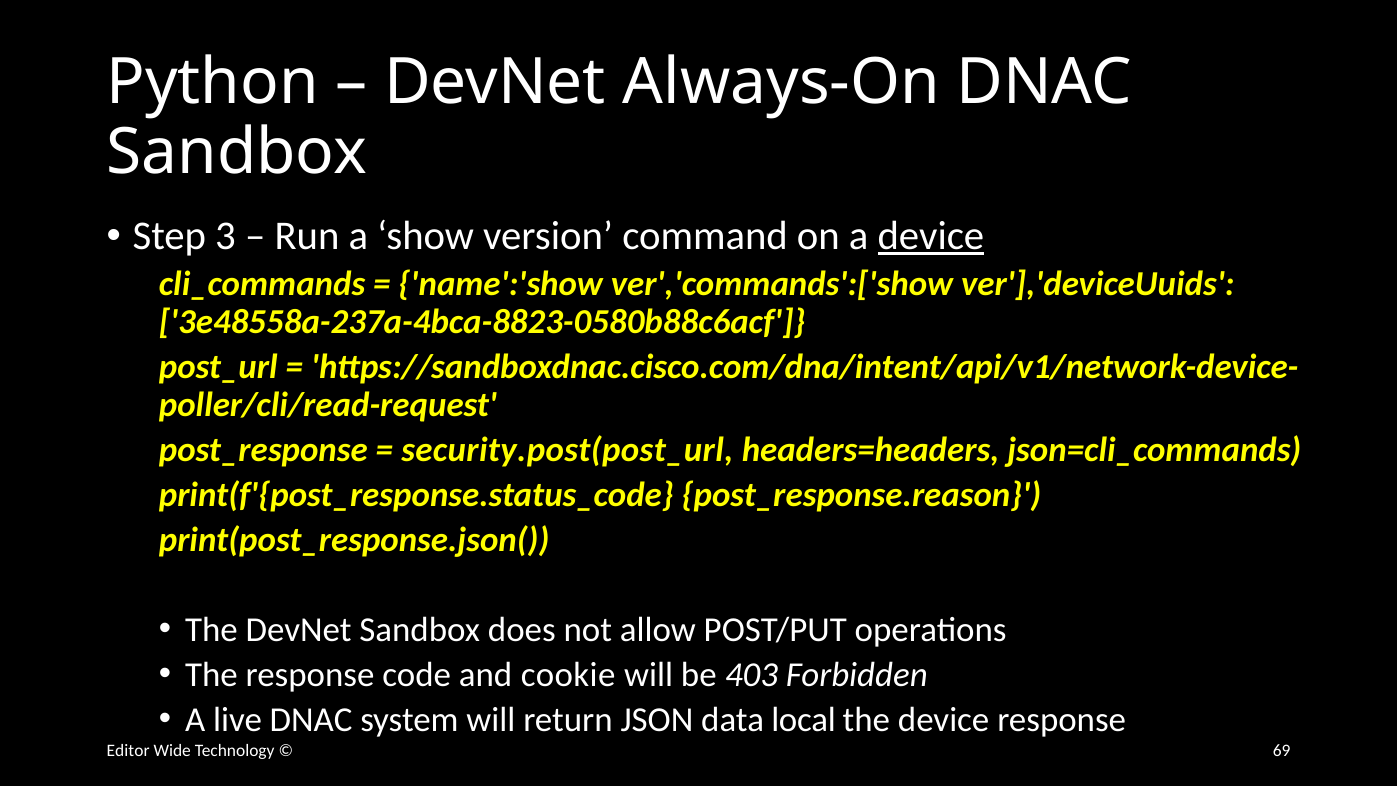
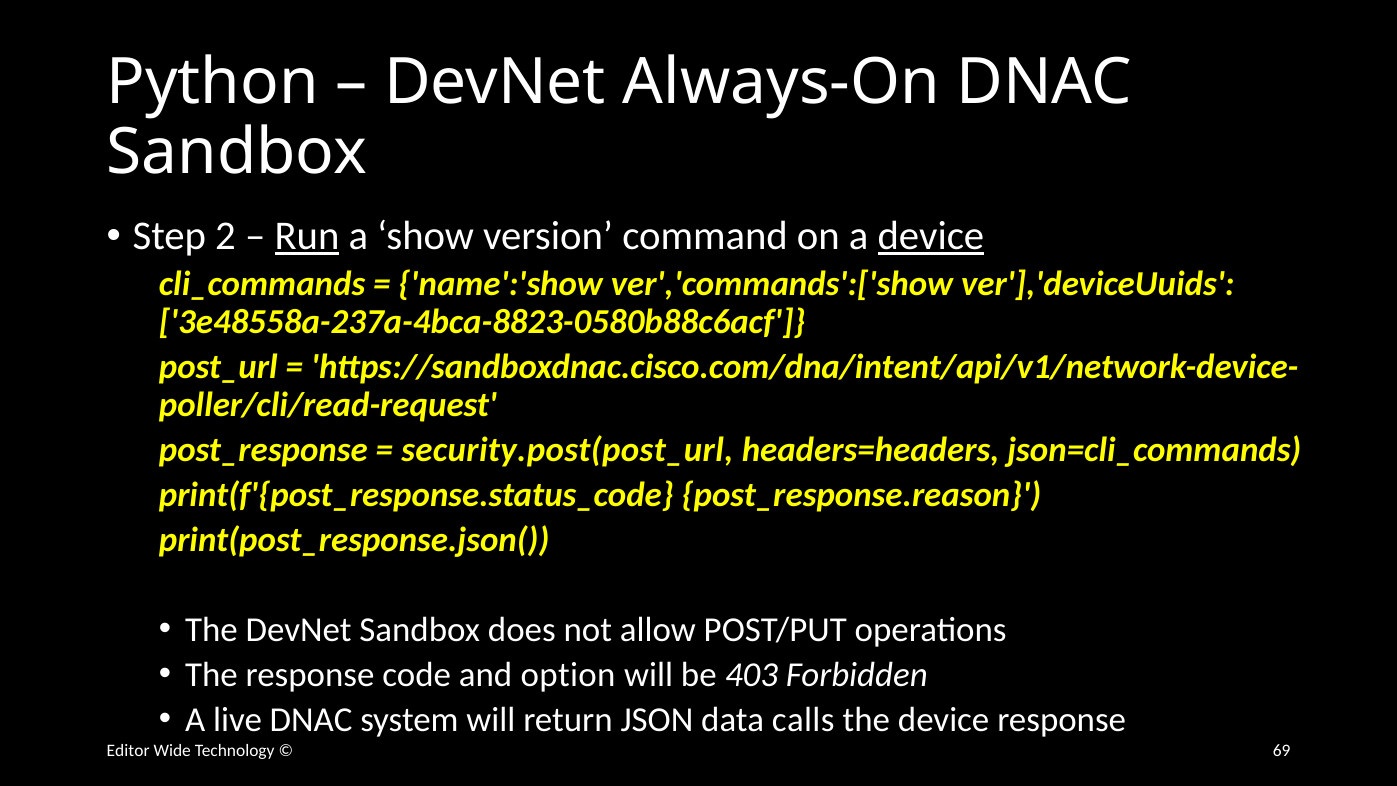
3: 3 -> 2 (226, 236)
Run underline: none -> present (307, 236)
cookie: cookie -> option (568, 674)
local: local -> calls (803, 719)
